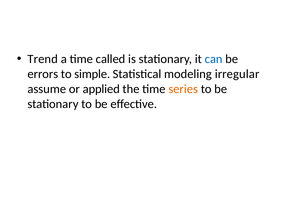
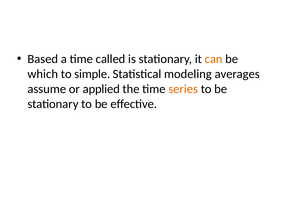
Trend: Trend -> Based (43, 59)
can colour: blue -> orange (214, 59)
errors: errors -> which (43, 74)
irregular: irregular -> averages (237, 74)
